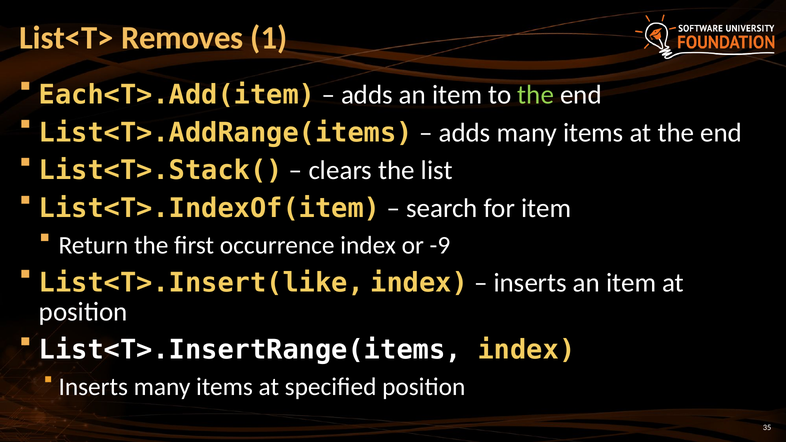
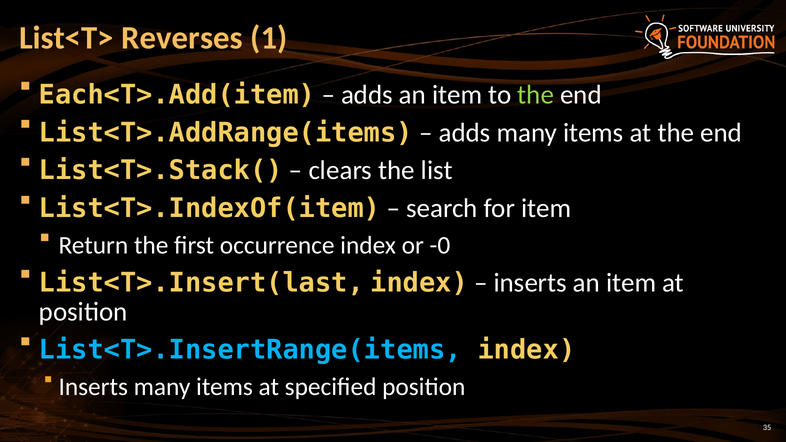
Removes: Removes -> Reverses (182, 38)
-9: -9 -> -0 (440, 246)
List<T>.Insert(like: List<T>.Insert(like -> List<T>.Insert(last (201, 283)
List<T>.InsertRange(items colour: white -> light blue (250, 350)
